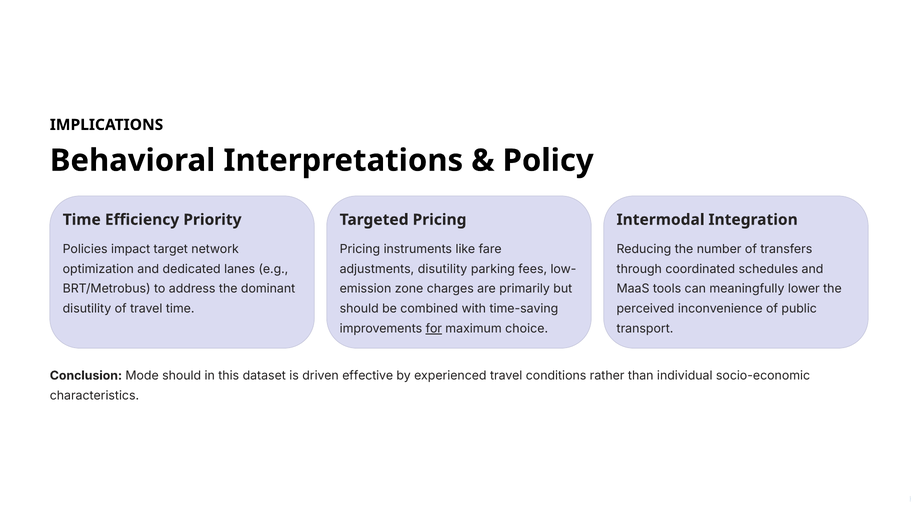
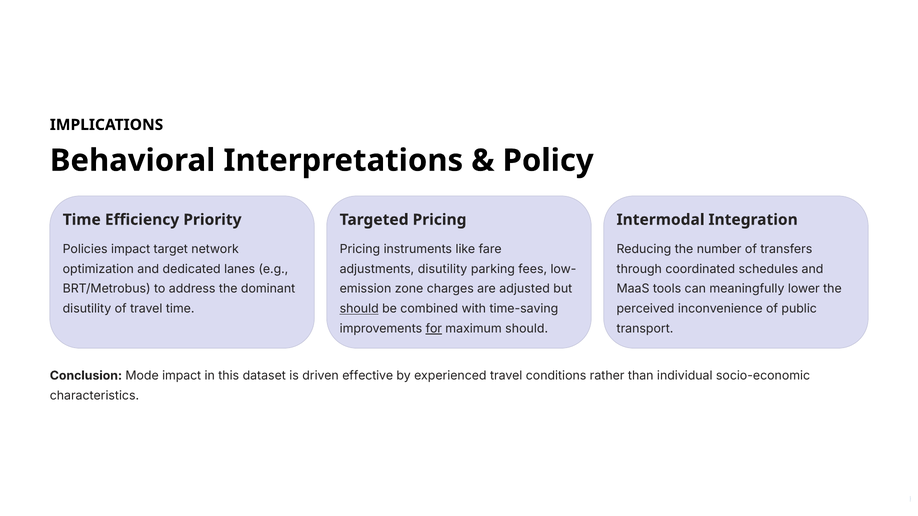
primarily: primarily -> adjusted (525, 289)
should underline: none -> present (359, 309)
maximum choice: choice -> should (527, 329)
Mode should: should -> impact (182, 376)
